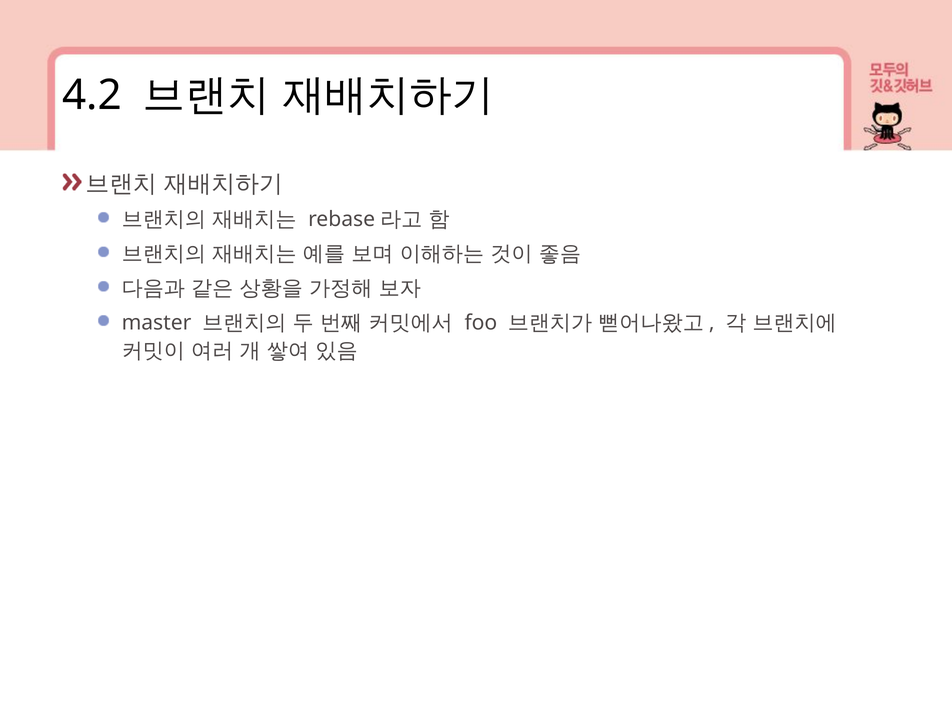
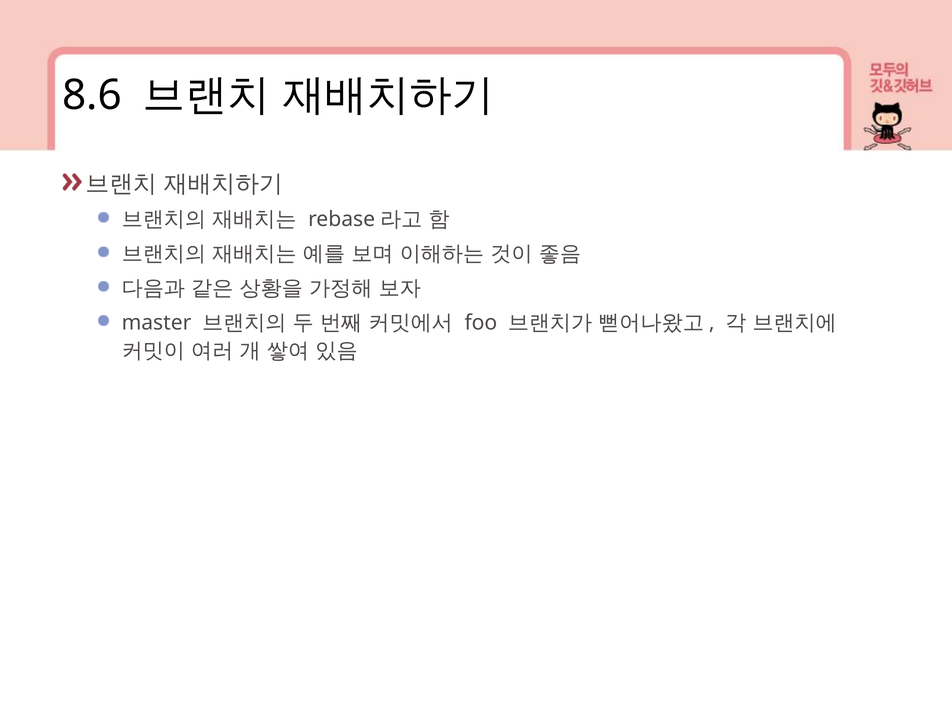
4.2: 4.2 -> 8.6 (92, 95)
